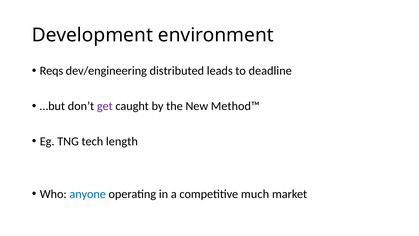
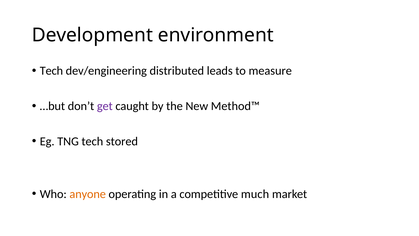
Reqs: Reqs -> Tech (51, 71)
deadline: deadline -> measure (270, 71)
length: length -> stored (122, 141)
anyone colour: blue -> orange (88, 194)
